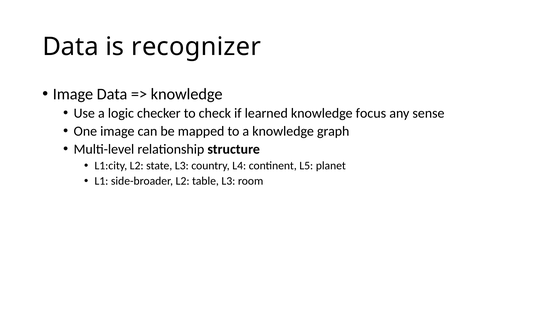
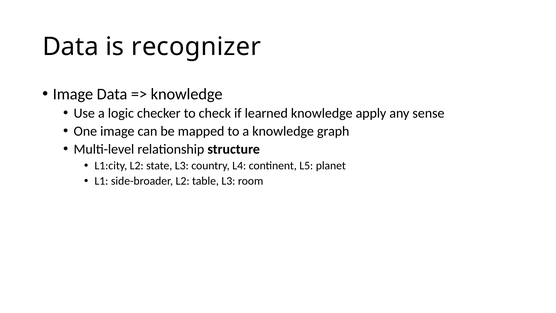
focus: focus -> apply (371, 113)
